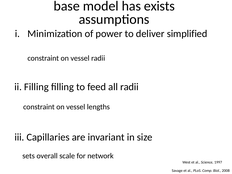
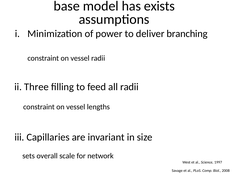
simplified: simplified -> branching (187, 34)
ii Filling: Filling -> Three (36, 87)
